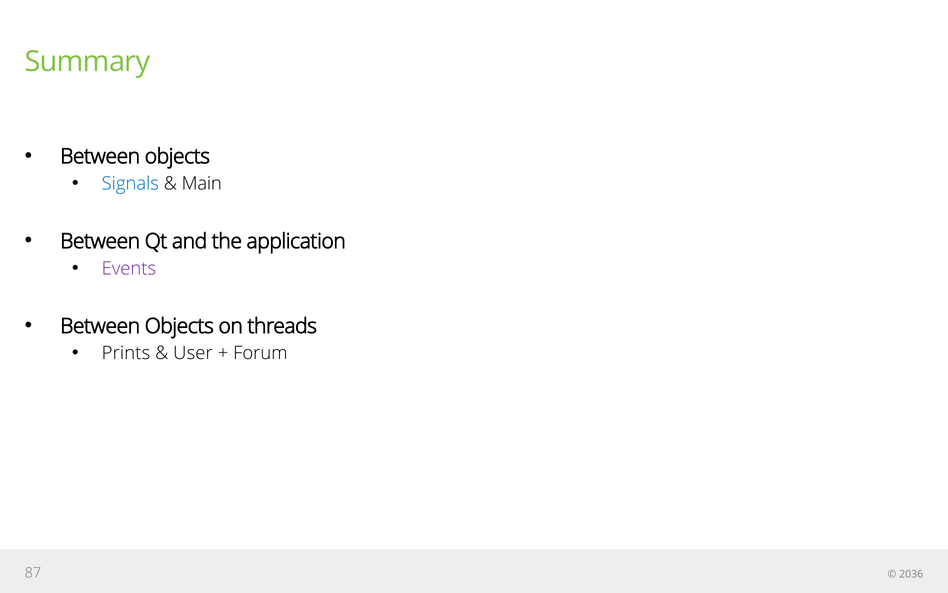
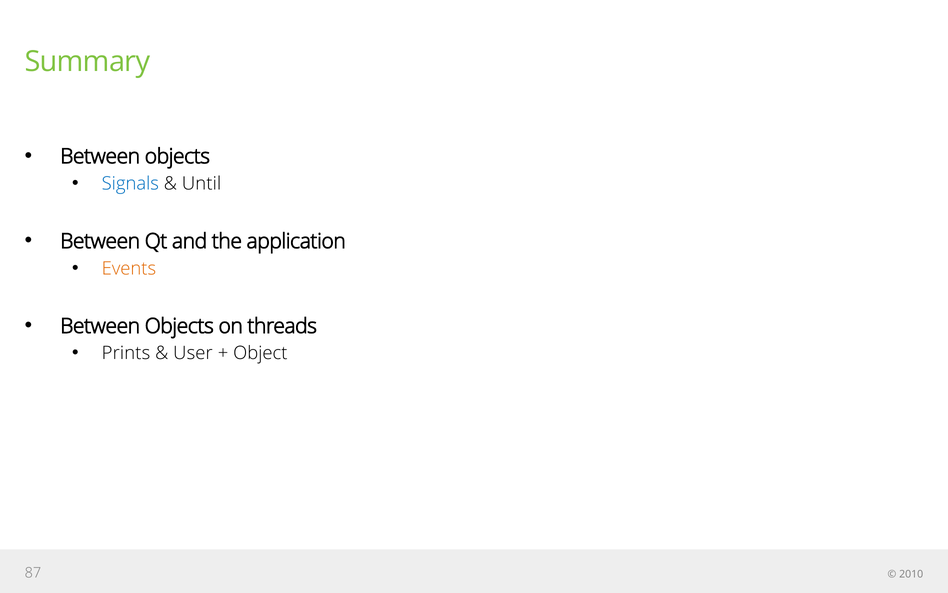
Main: Main -> Until (202, 183)
Events colour: purple -> orange (129, 268)
Forum: Forum -> Object (260, 353)
2036: 2036 -> 2010 (911, 574)
